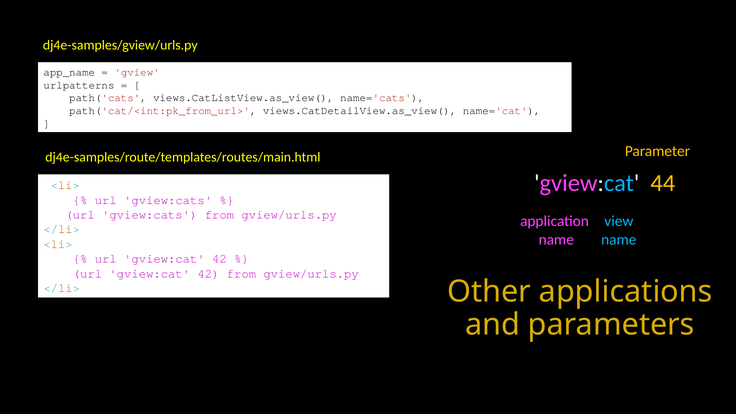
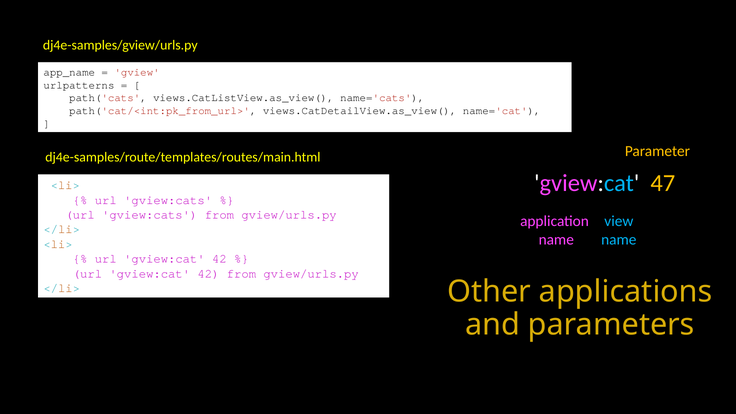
44: 44 -> 47 (663, 183)
